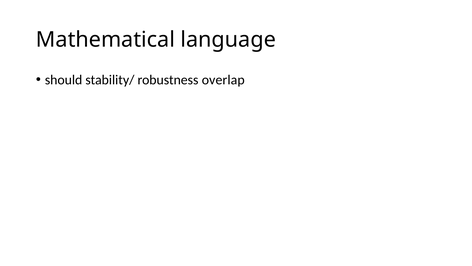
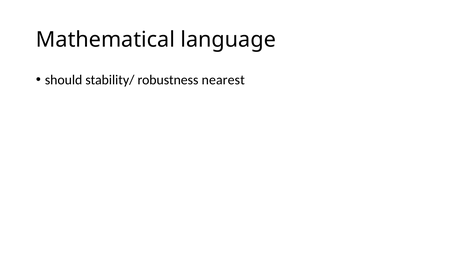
overlap: overlap -> nearest (223, 80)
